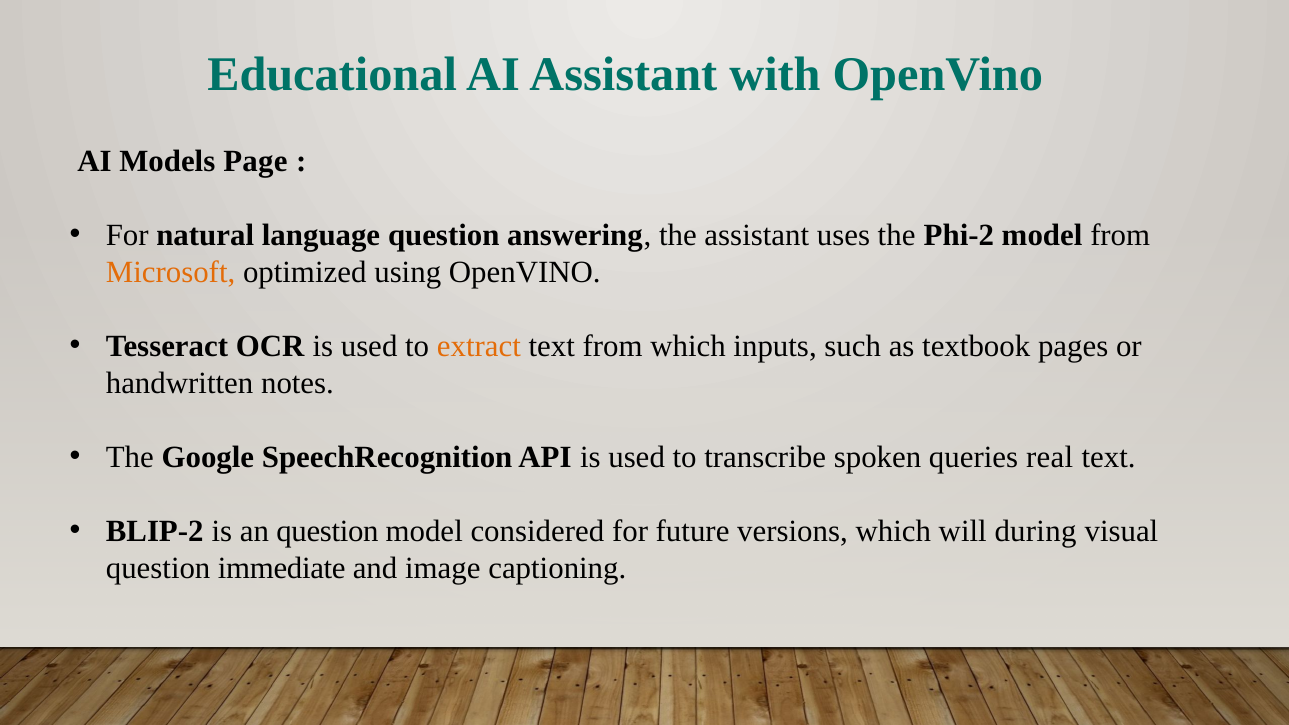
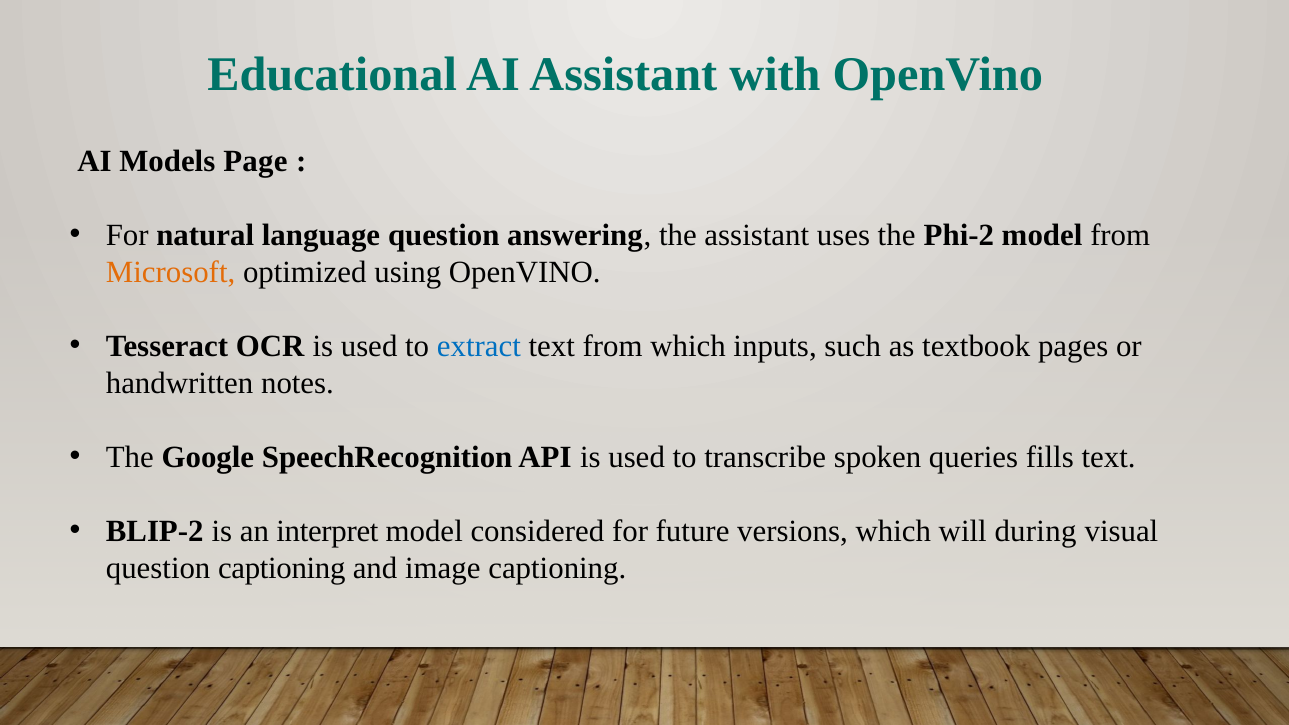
extract colour: orange -> blue (479, 346)
real: real -> fills (1050, 457)
an question: question -> interpret (327, 531)
question immediate: immediate -> captioning (282, 568)
